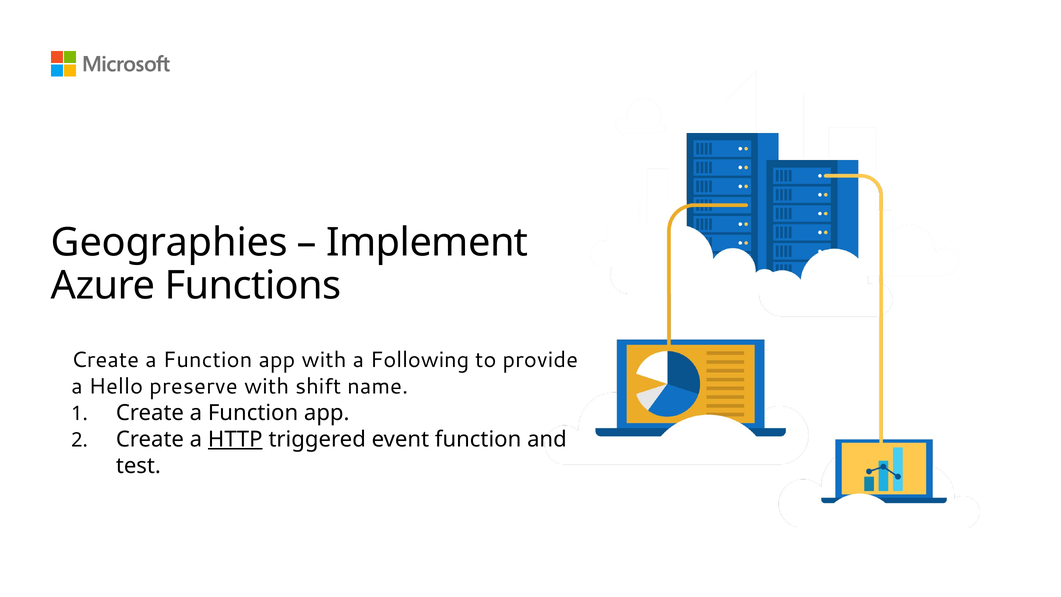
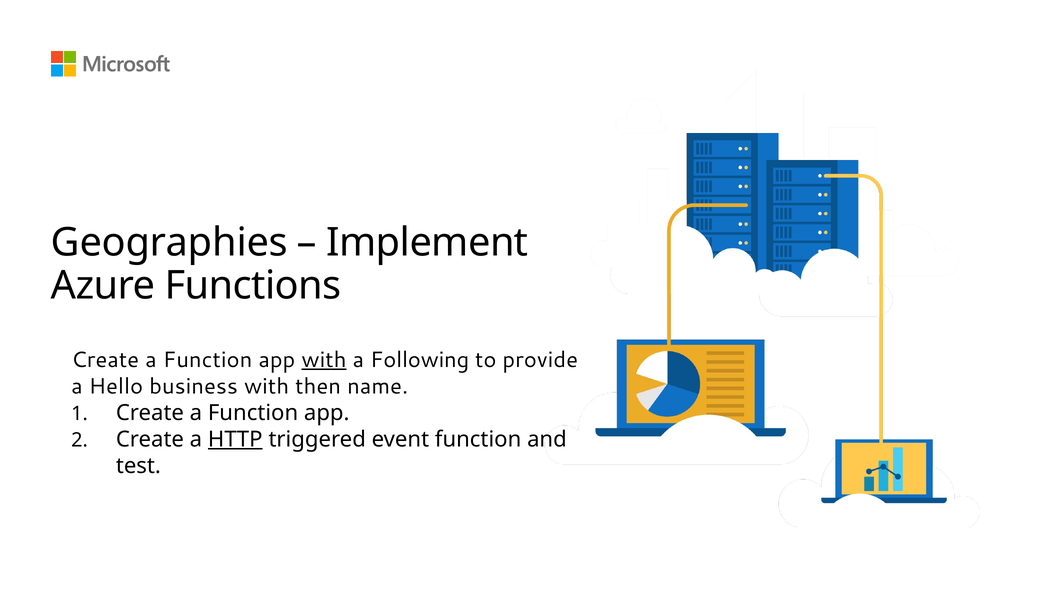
with underline: none -> present (324, 360)
preserve: preserve -> business (194, 386)
shift: shift -> then (318, 386)
